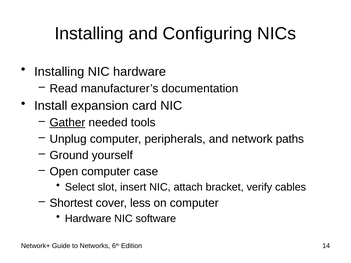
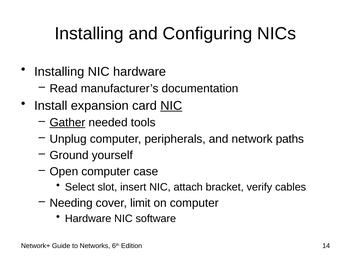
NIC underline: none -> present (171, 106)
Shortest: Shortest -> Needing (71, 203)
less: less -> limit (140, 203)
